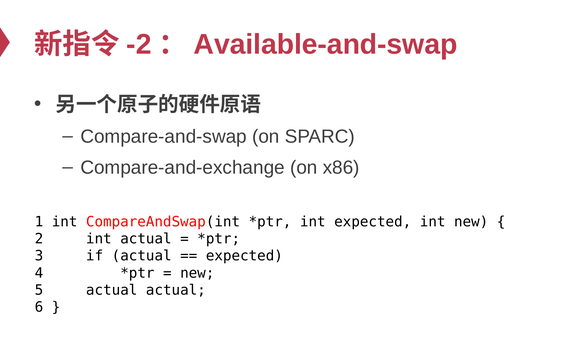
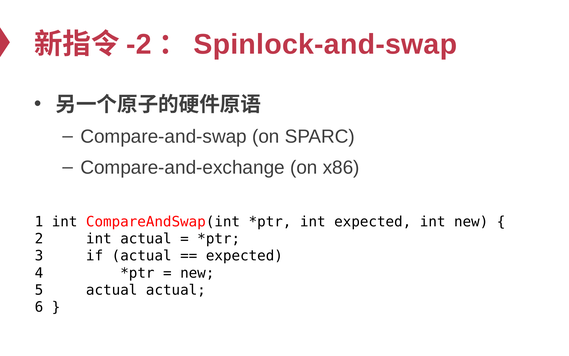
Available-and-swap: Available-and-swap -> Spinlock-and-swap (325, 44)
